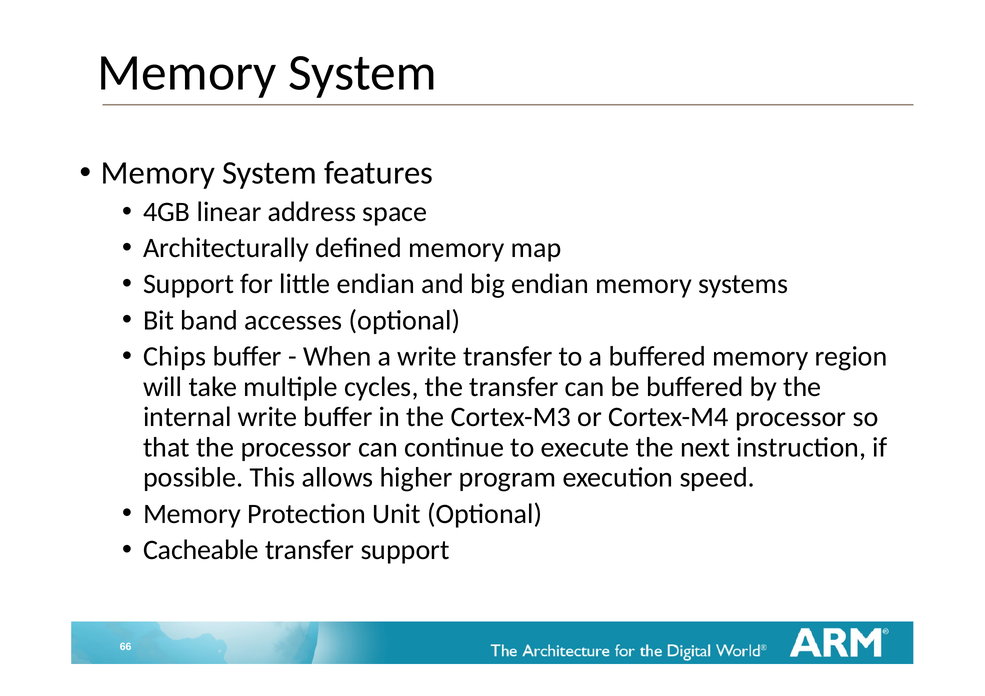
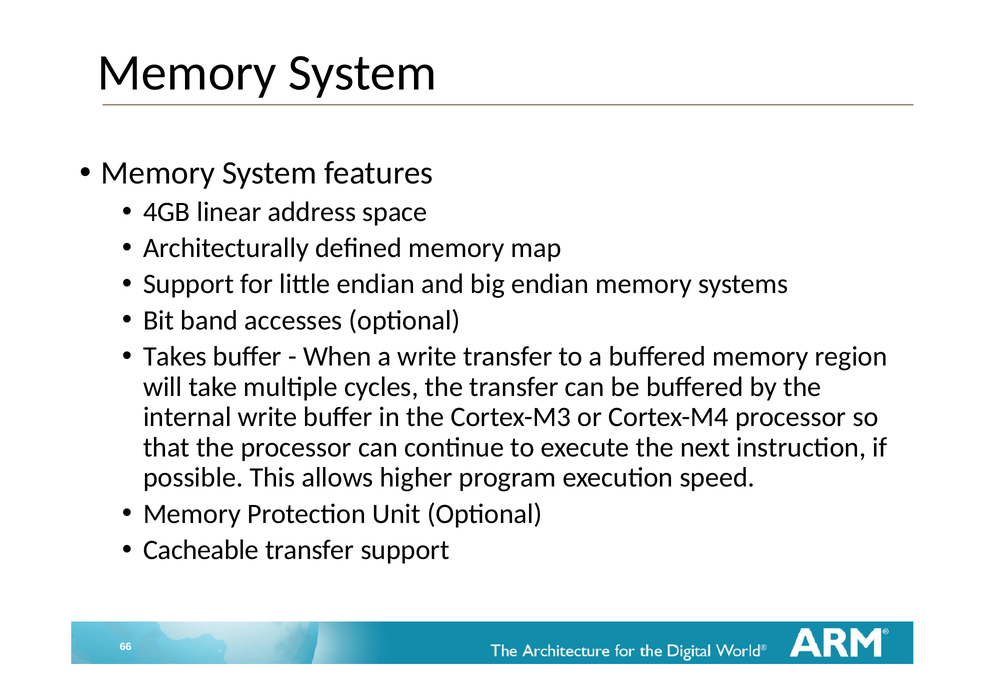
Chips: Chips -> Takes (175, 356)
